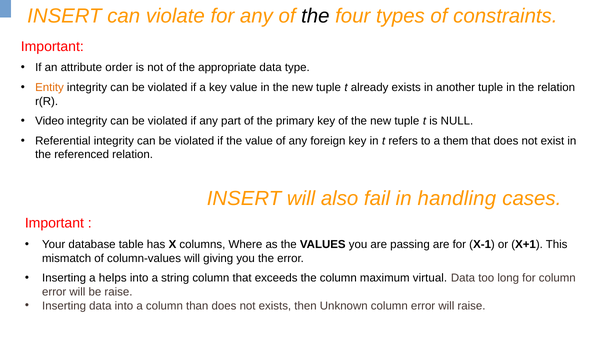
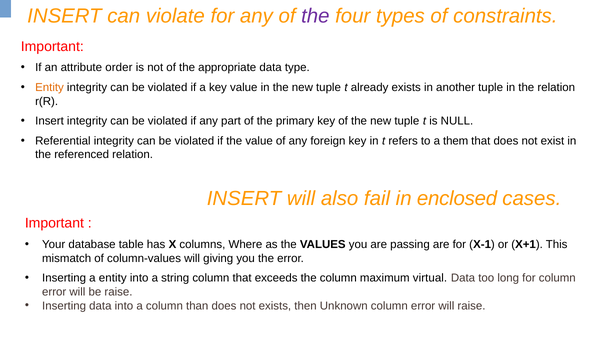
the colour: black -> purple (315, 16)
Video: Video -> Insert (50, 121)
handling: handling -> enclosed (457, 199)
a helps: helps -> entity (113, 278)
